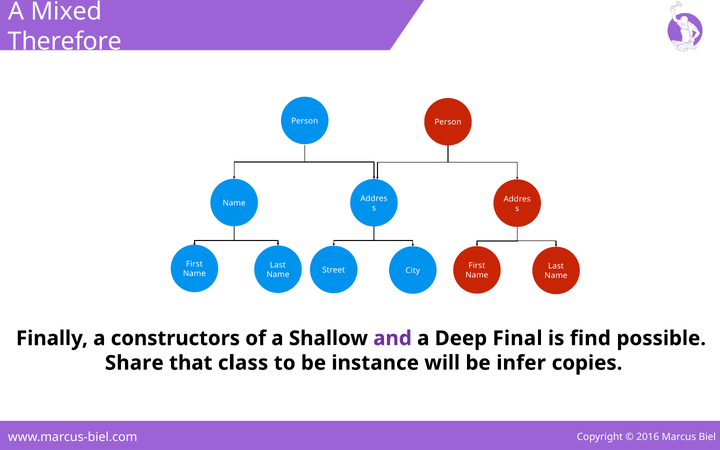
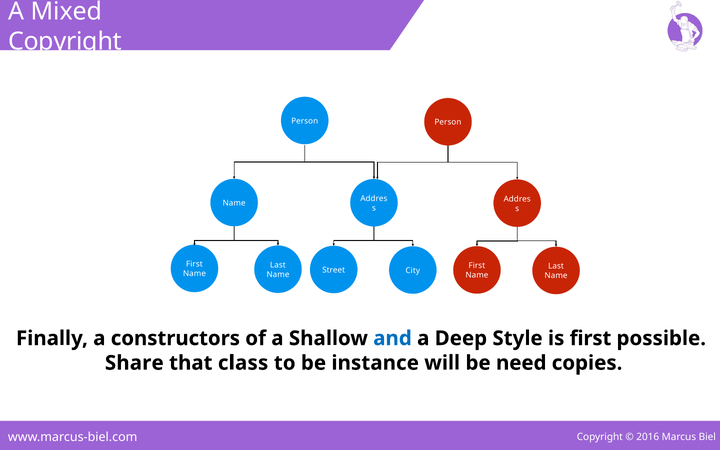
Therefore: Therefore -> Copyright (65, 41)
and colour: purple -> blue (392, 338)
Final: Final -> Style (518, 338)
is find: find -> first (591, 338)
infer: infer -> need (521, 363)
